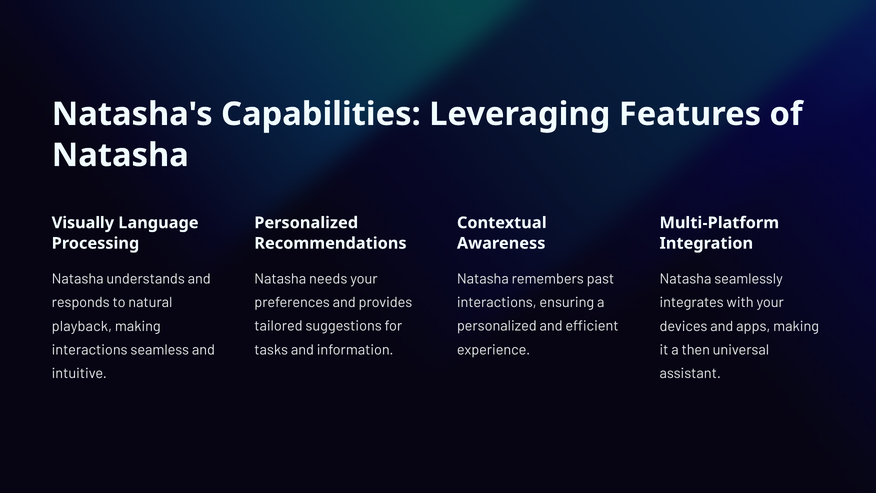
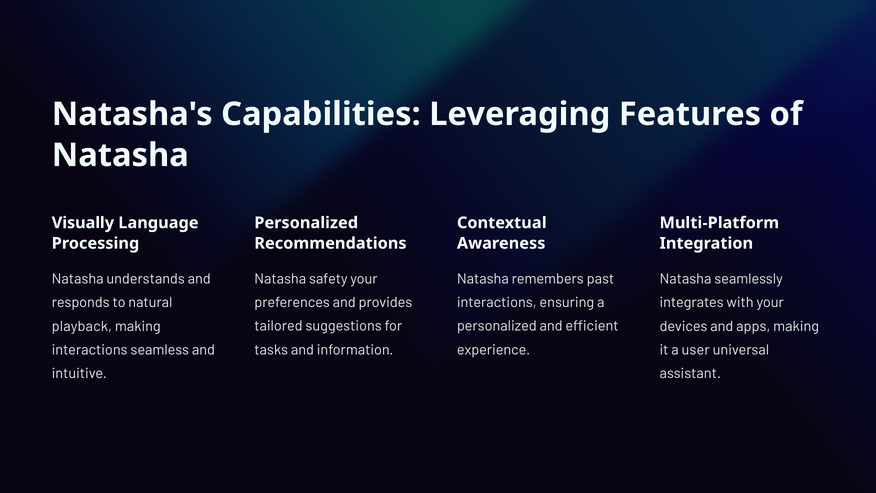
needs: needs -> safety (328, 279)
then: then -> user (696, 350)
